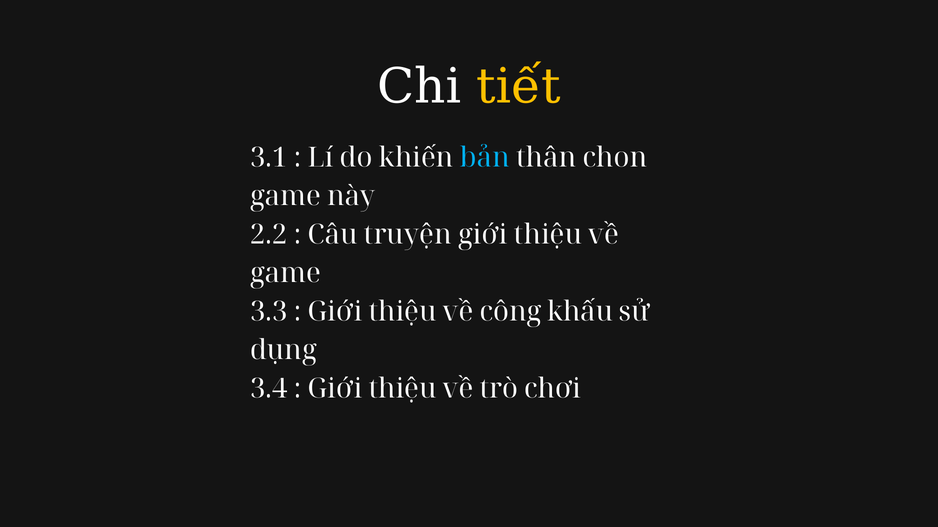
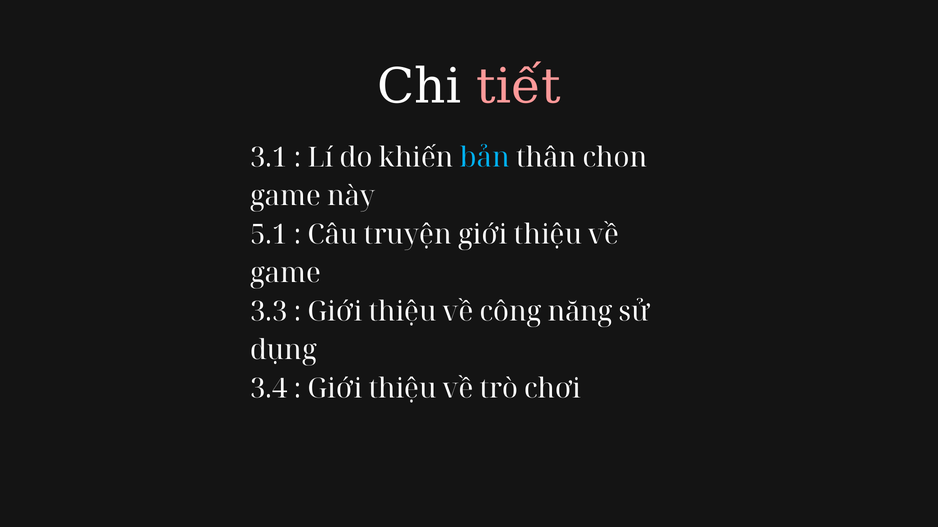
tiết colour: yellow -> pink (519, 87)
2.2: 2.2 -> 5.1 (269, 235)
khấu: khấu -> năng (580, 312)
